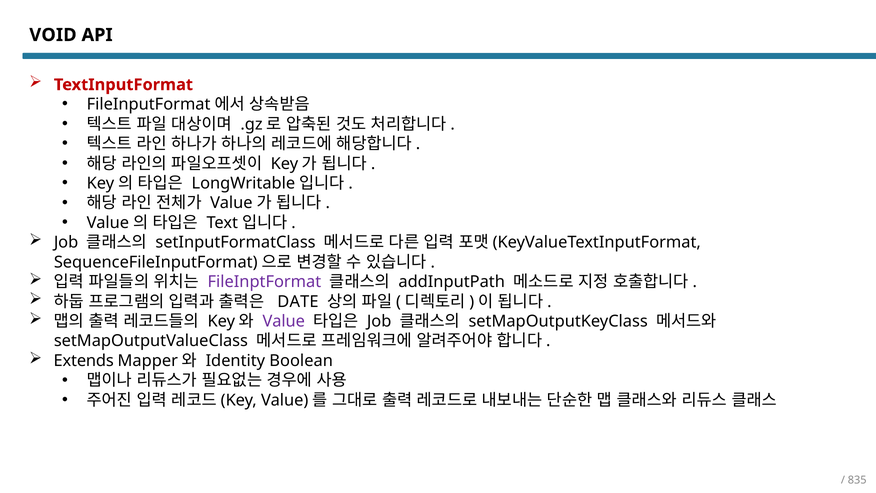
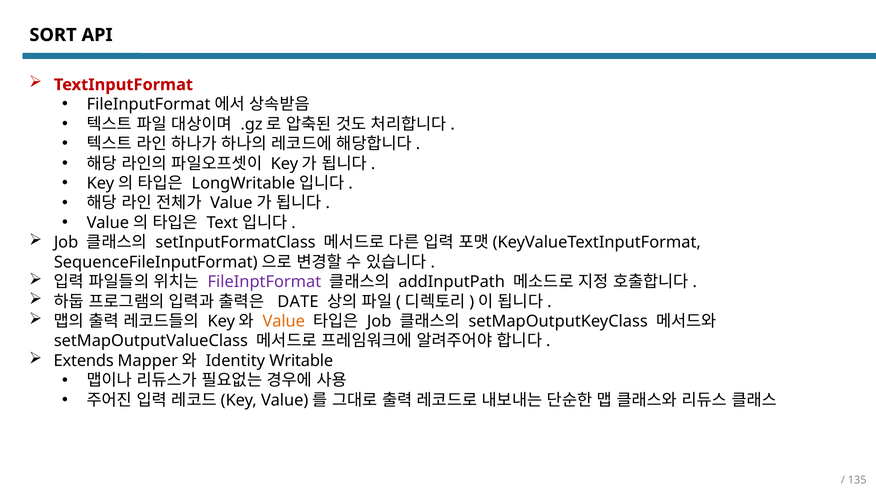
VOID: VOID -> SORT (53, 35)
Value colour: purple -> orange (284, 321)
Boolean: Boolean -> Writable (301, 361)
835: 835 -> 135 (857, 480)
